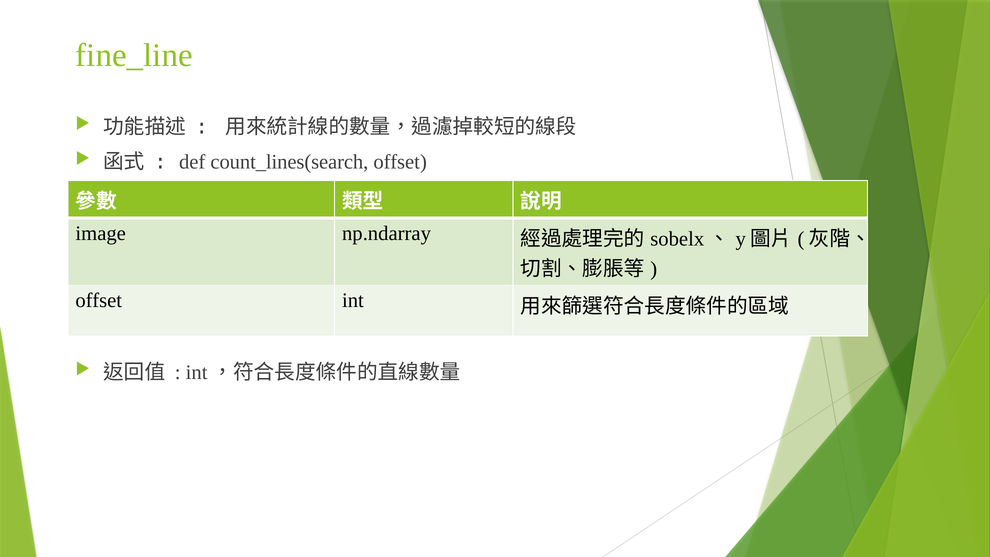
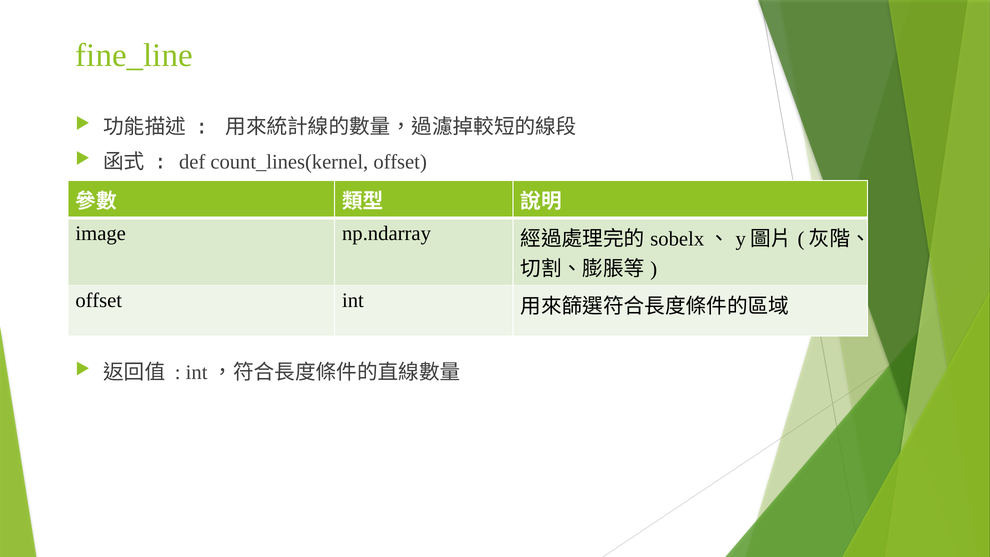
count_lines(search: count_lines(search -> count_lines(kernel (289, 162)
